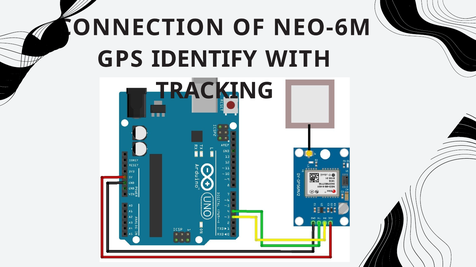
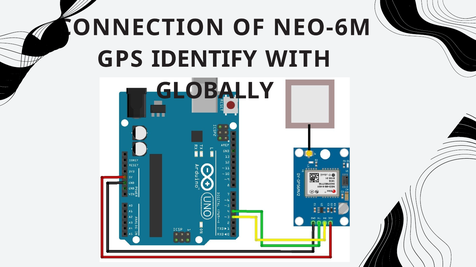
TRACKING: TRACKING -> GLOBALLY (215, 91)
